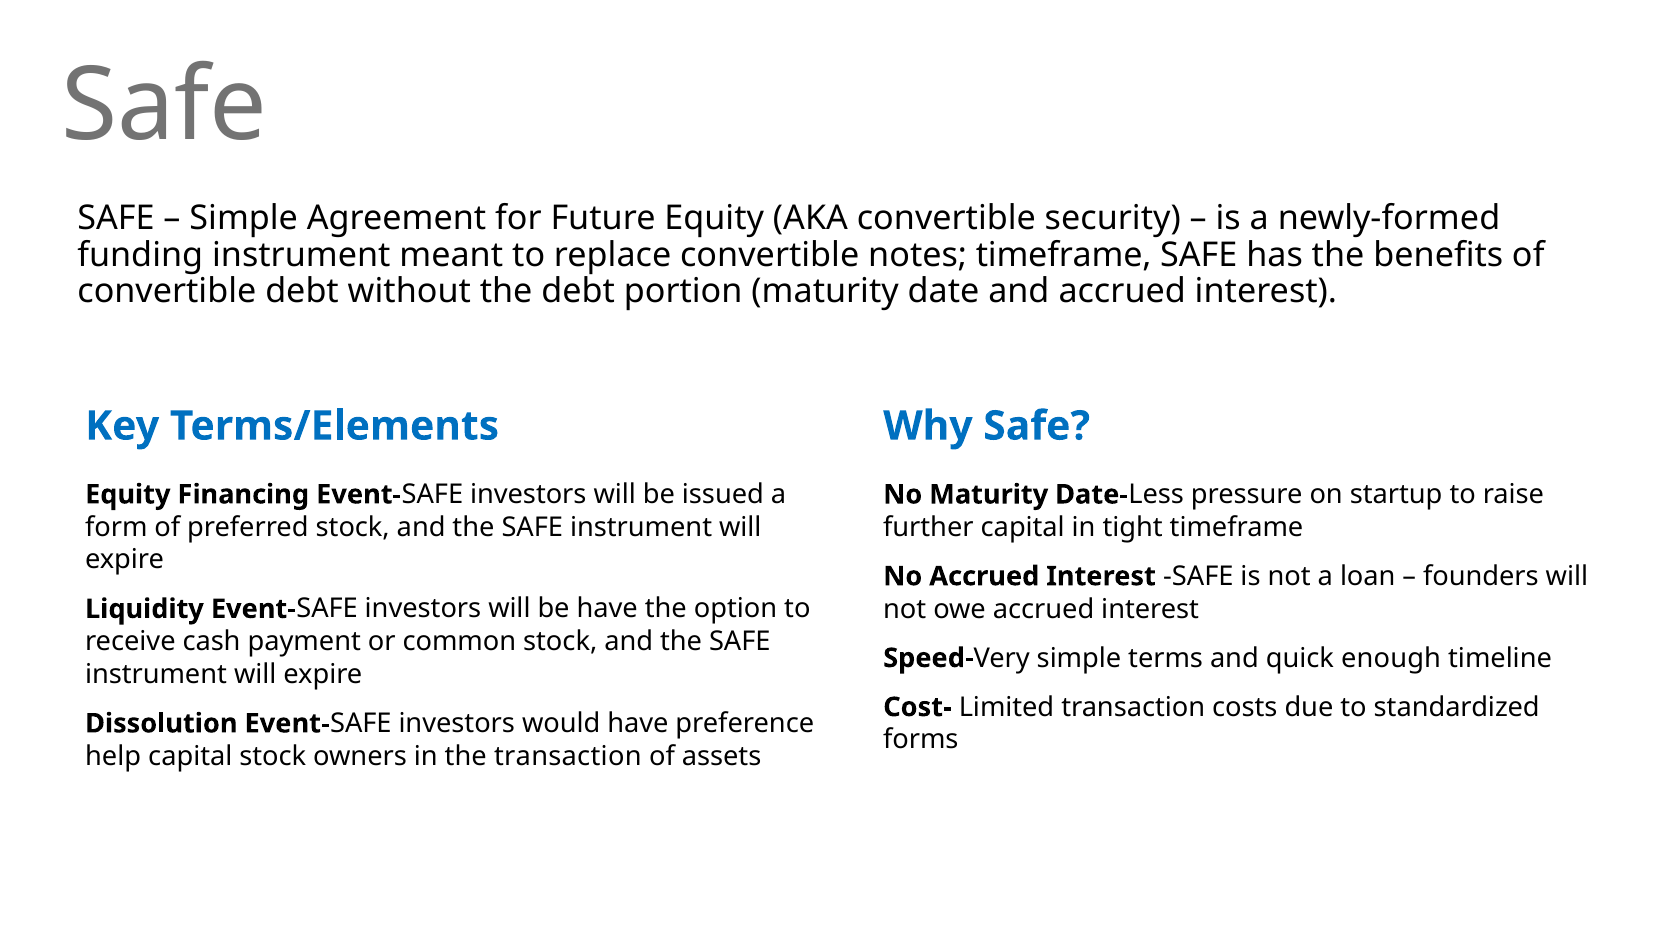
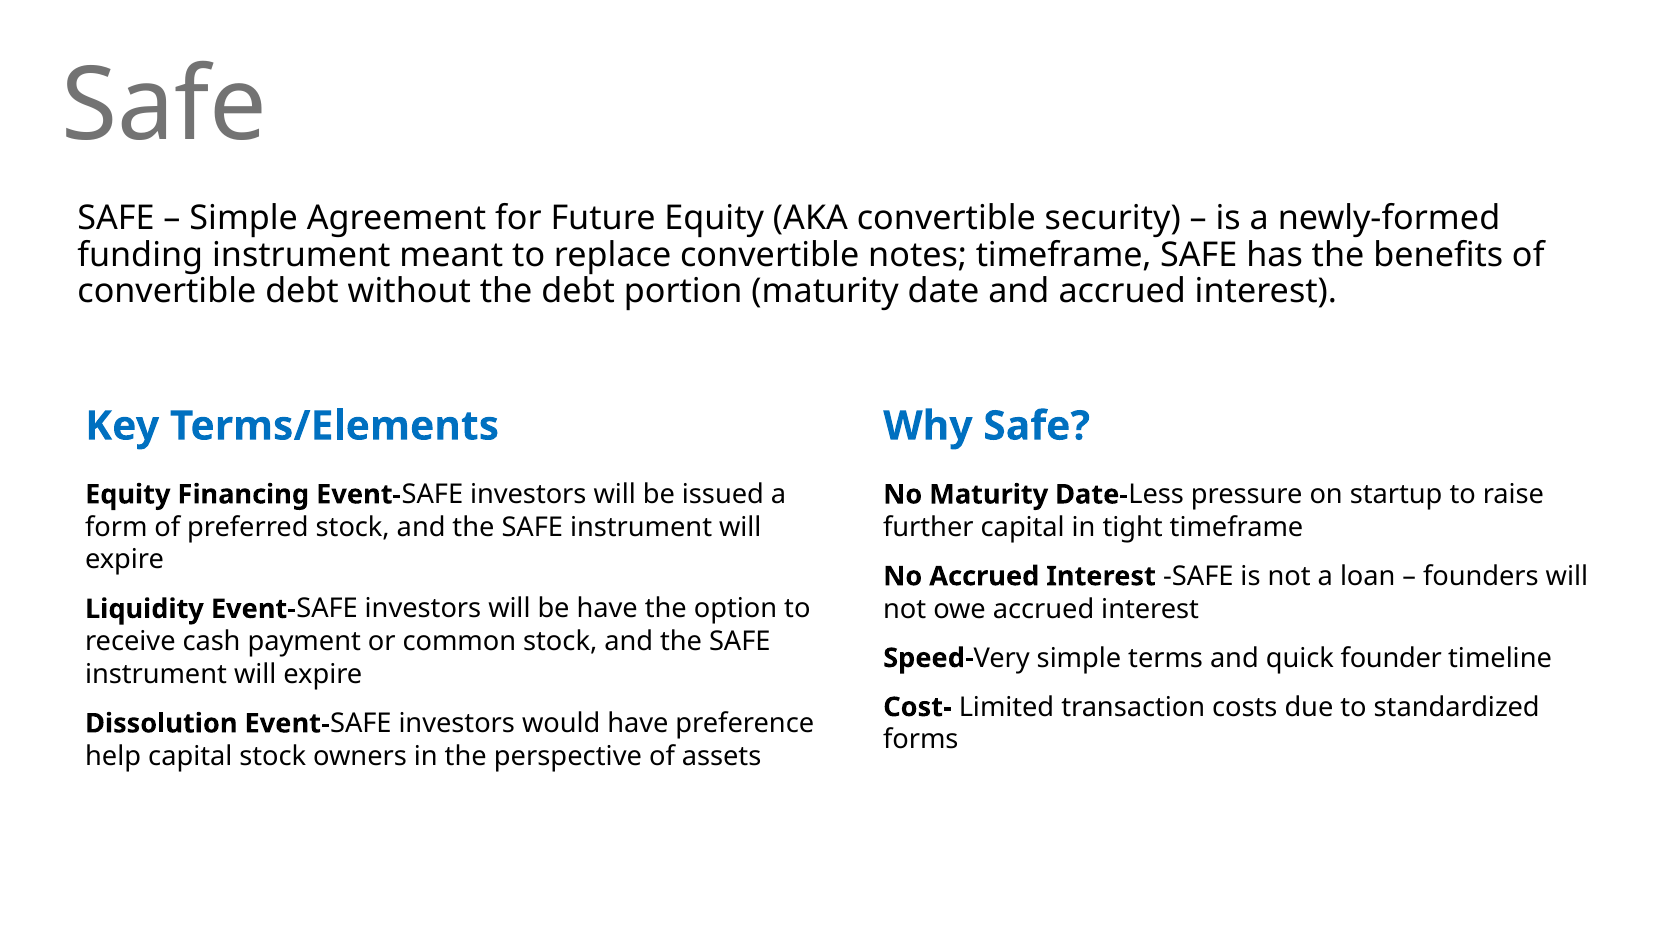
enough: enough -> founder (1391, 658)
the transaction: transaction -> perspective (568, 756)
